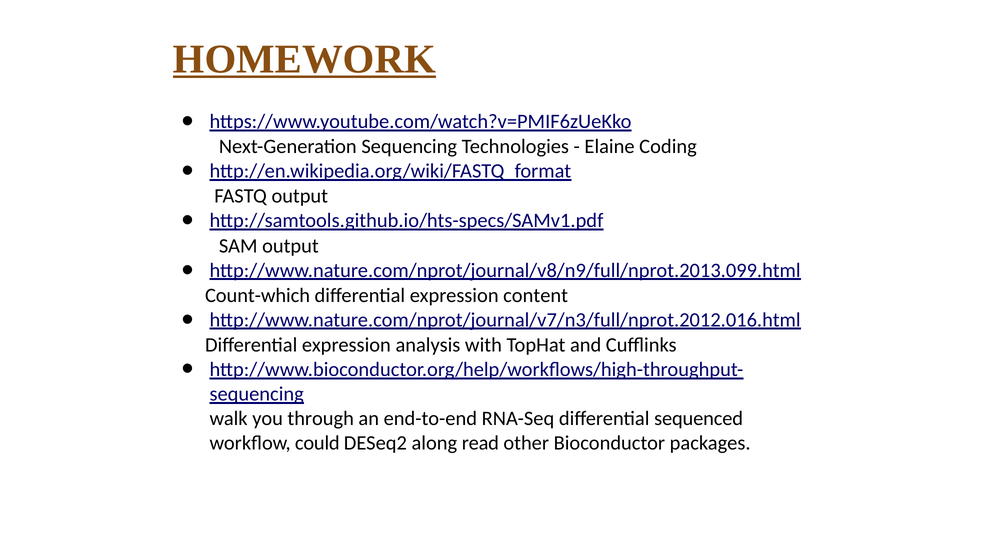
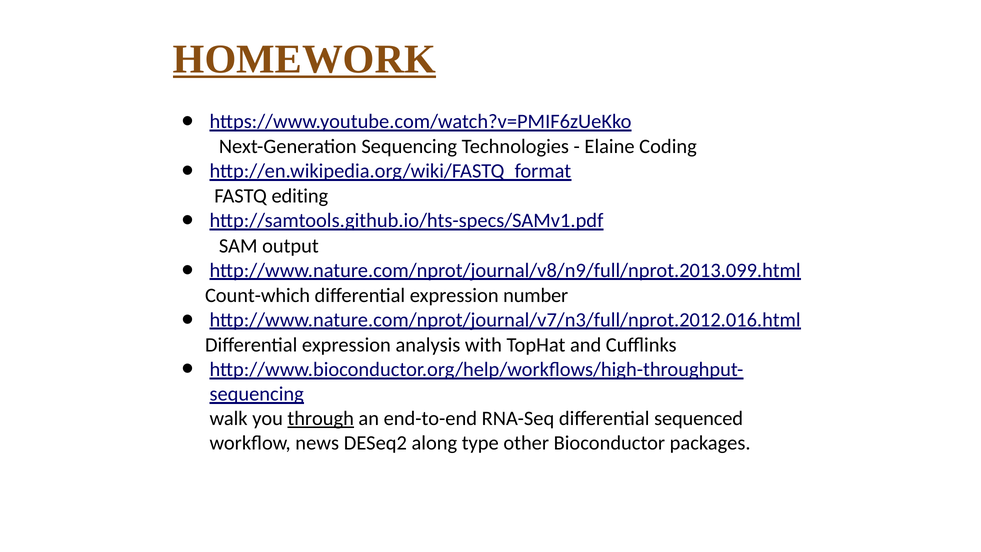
FASTQ output: output -> editing (300, 196)
content: content -> number (536, 295)
through underline: none -> present (321, 418)
could: could -> news (317, 443)
read: read -> type (480, 443)
